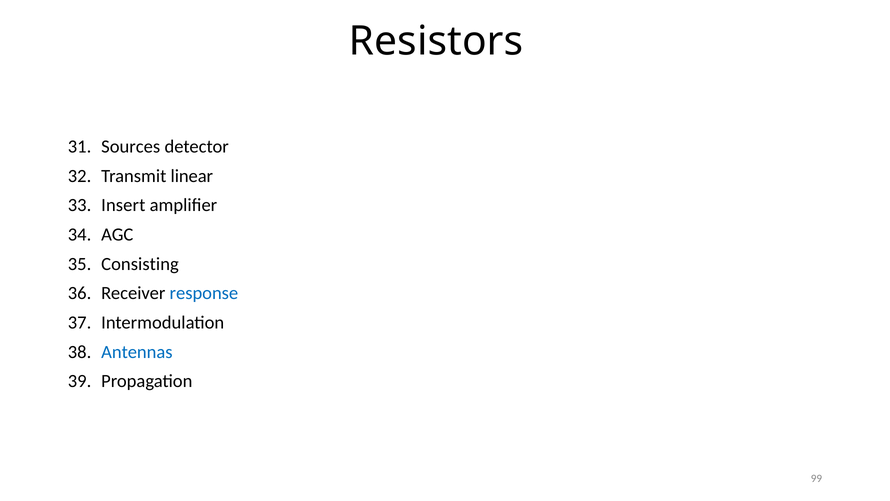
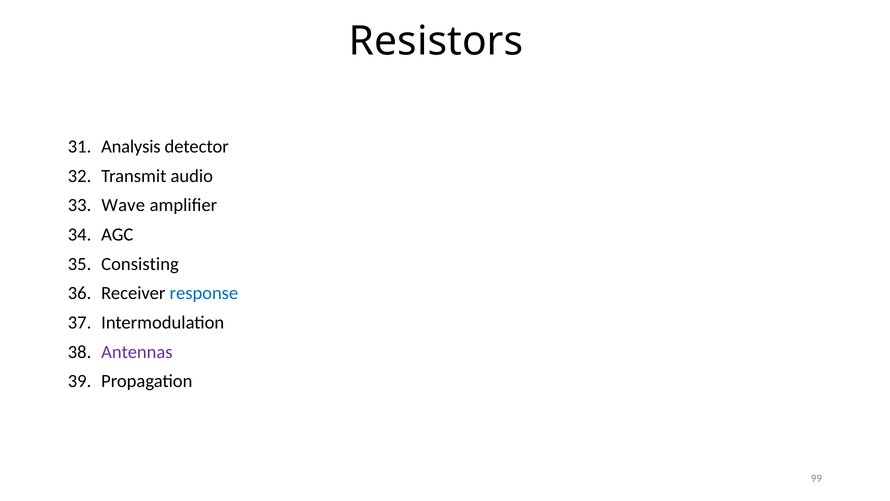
Sources: Sources -> Analysis (131, 147)
linear: linear -> audio (192, 176)
Insert: Insert -> Wave (123, 205)
Antennas colour: blue -> purple (137, 352)
